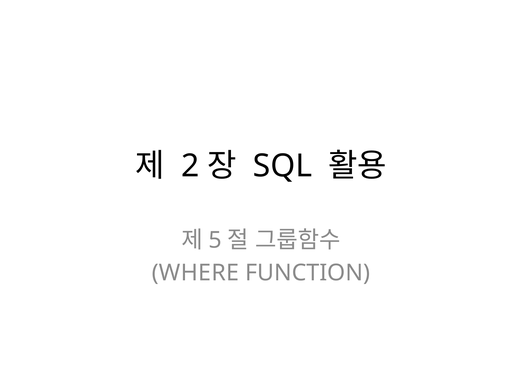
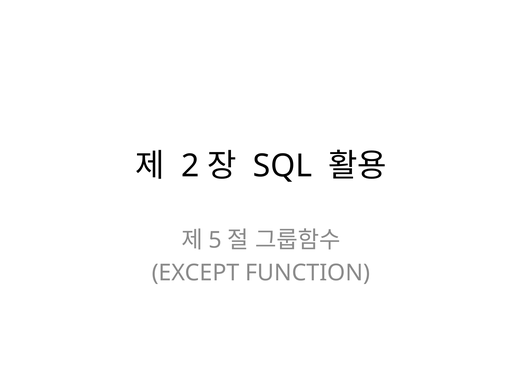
WHERE: WHERE -> EXCEPT (196, 272)
